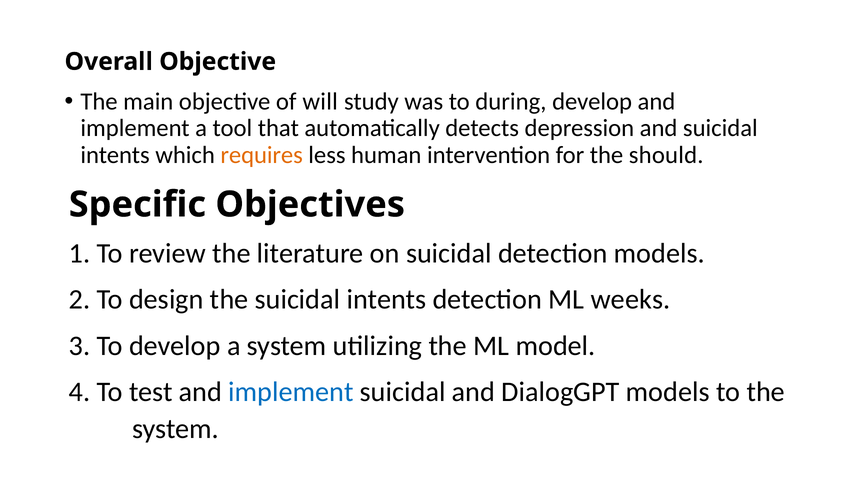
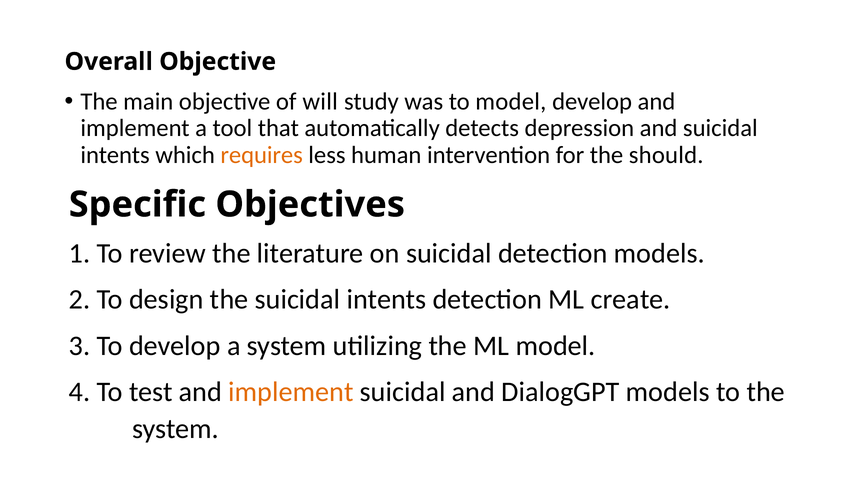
to during: during -> model (511, 101)
weeks: weeks -> create (631, 299)
implement colour: blue -> orange (291, 391)
